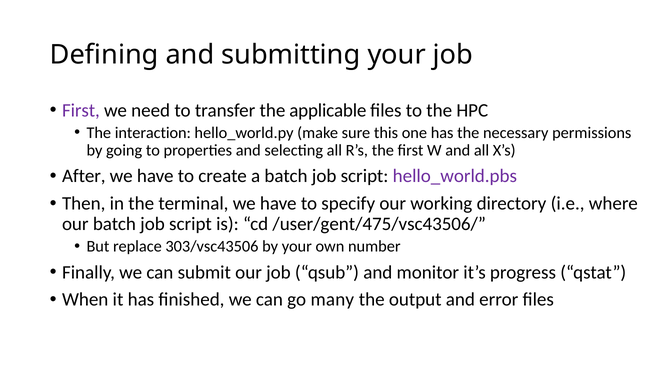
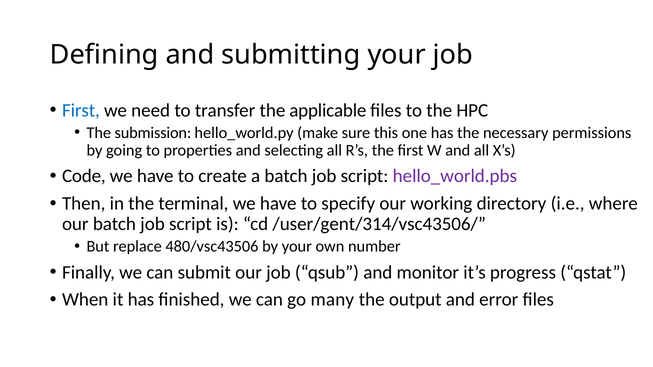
First colour: purple -> blue (81, 110)
interaction: interaction -> submission (153, 133)
After: After -> Code (84, 176)
/user/gent/475/vsc43506/: /user/gent/475/vsc43506/ -> /user/gent/314/vsc43506/ (379, 224)
303/vsc43506: 303/vsc43506 -> 480/vsc43506 (212, 247)
